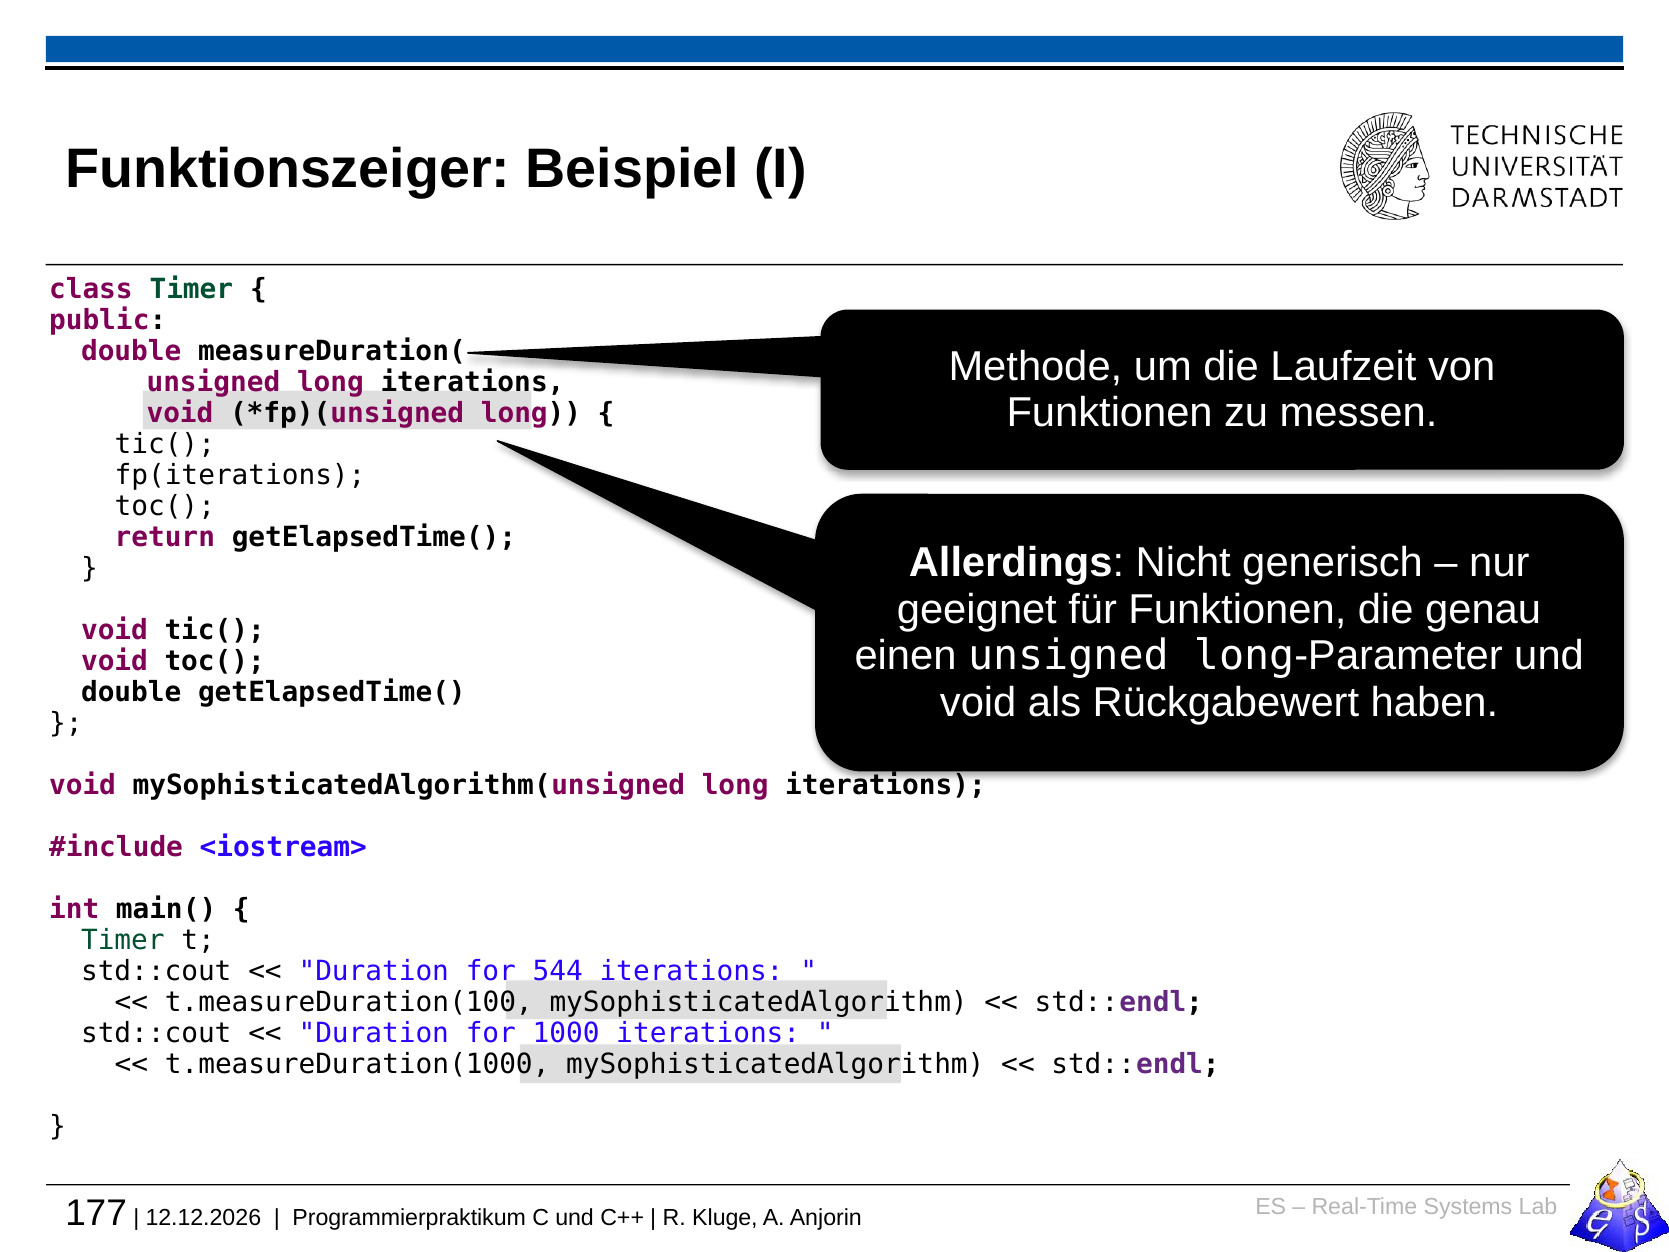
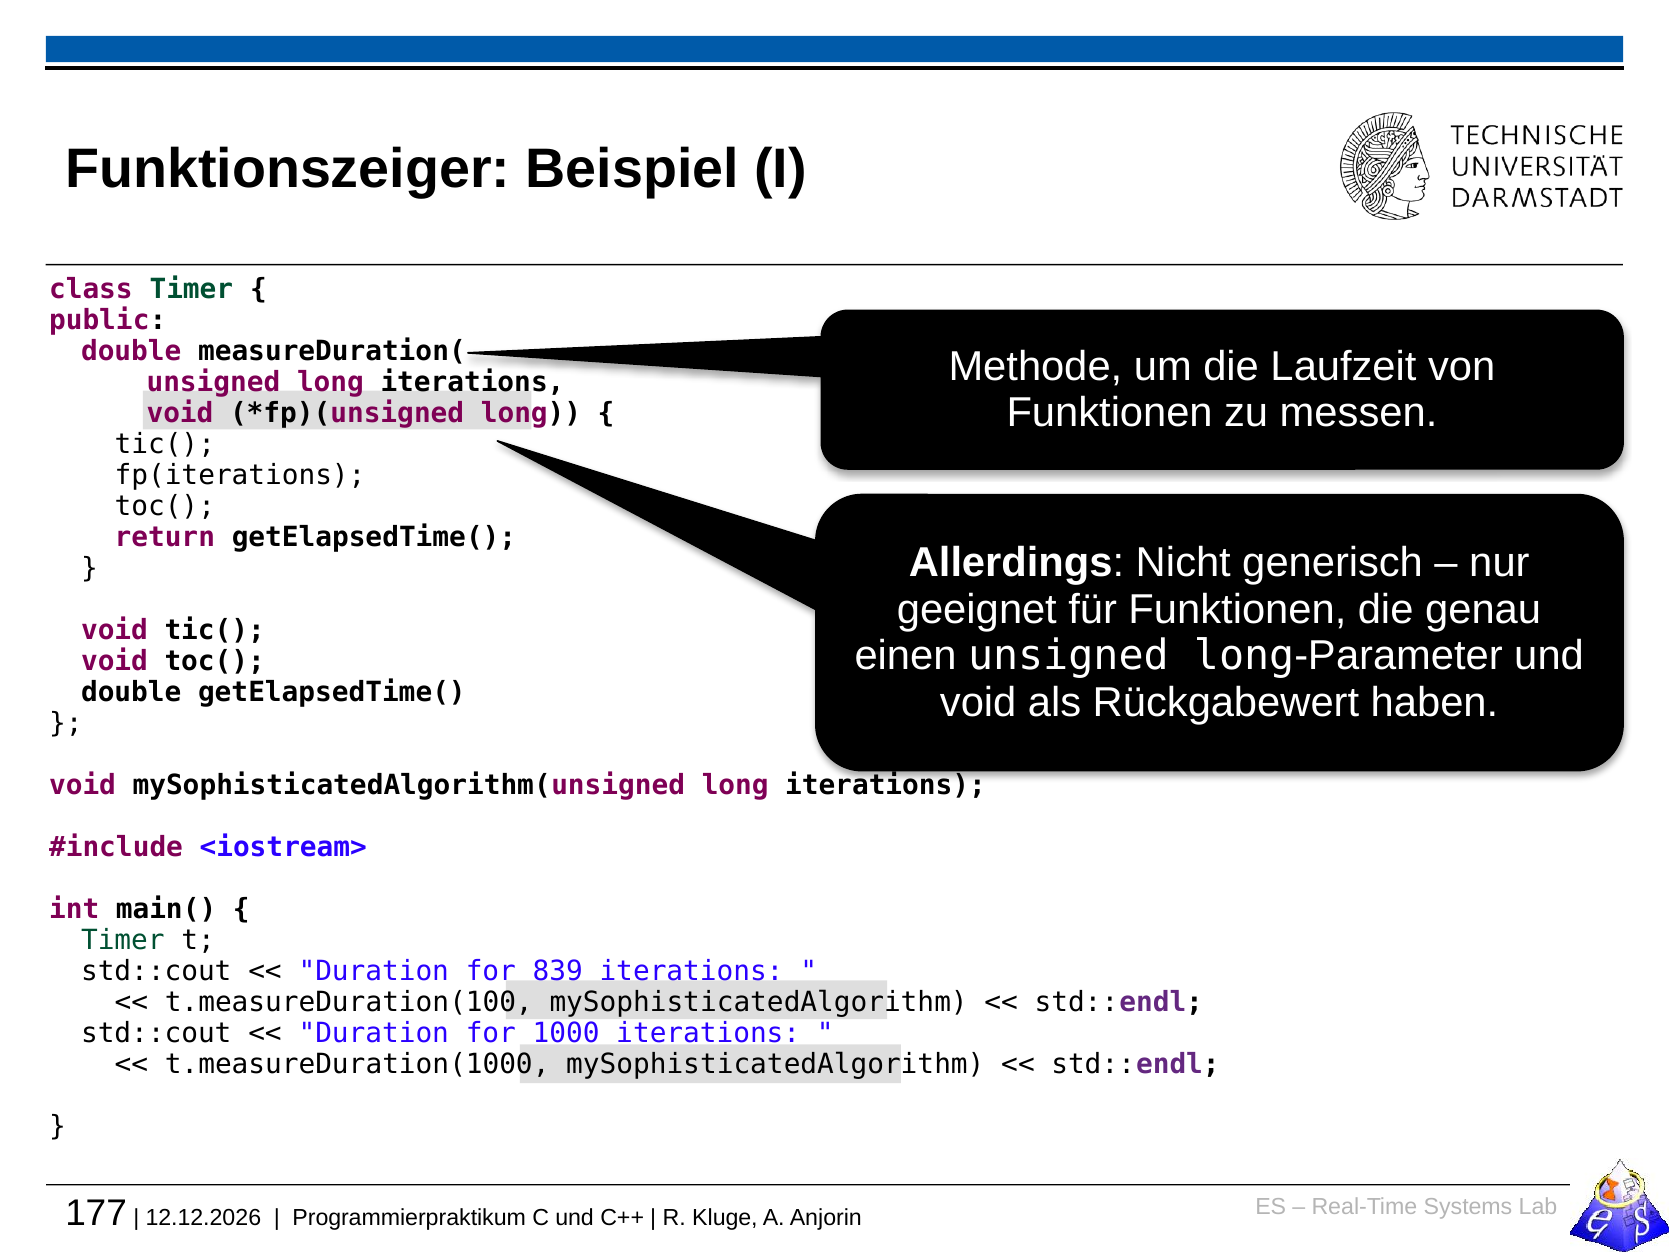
544: 544 -> 839 (558, 971)
